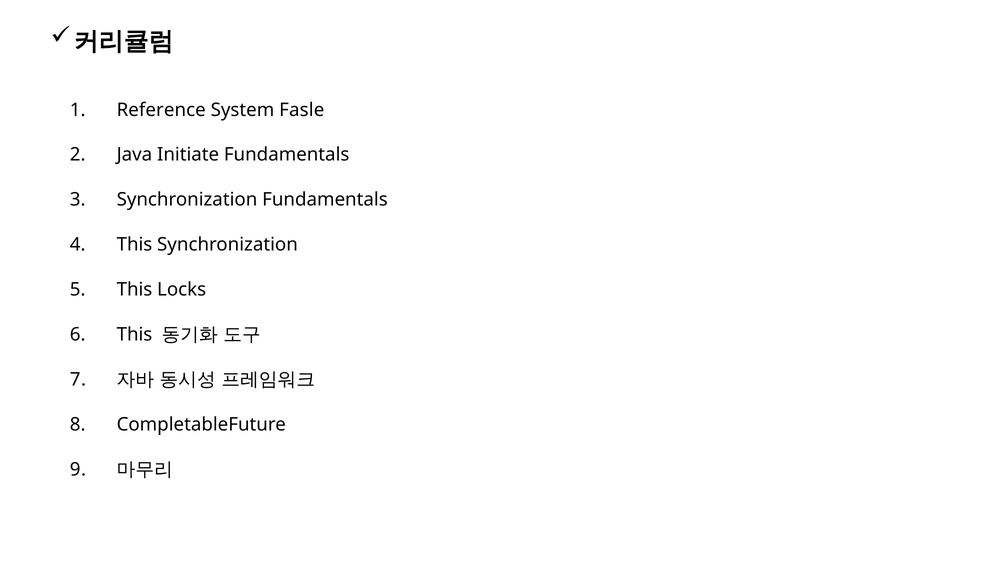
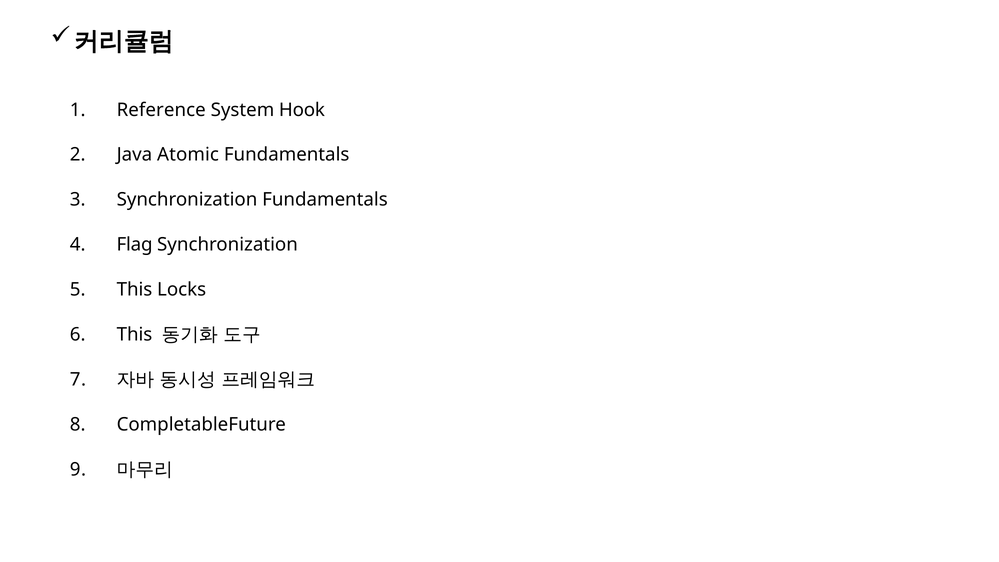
Fasle: Fasle -> Hook (302, 110)
Initiate: Initiate -> Atomic (188, 155)
This: This -> Flag (135, 245)
